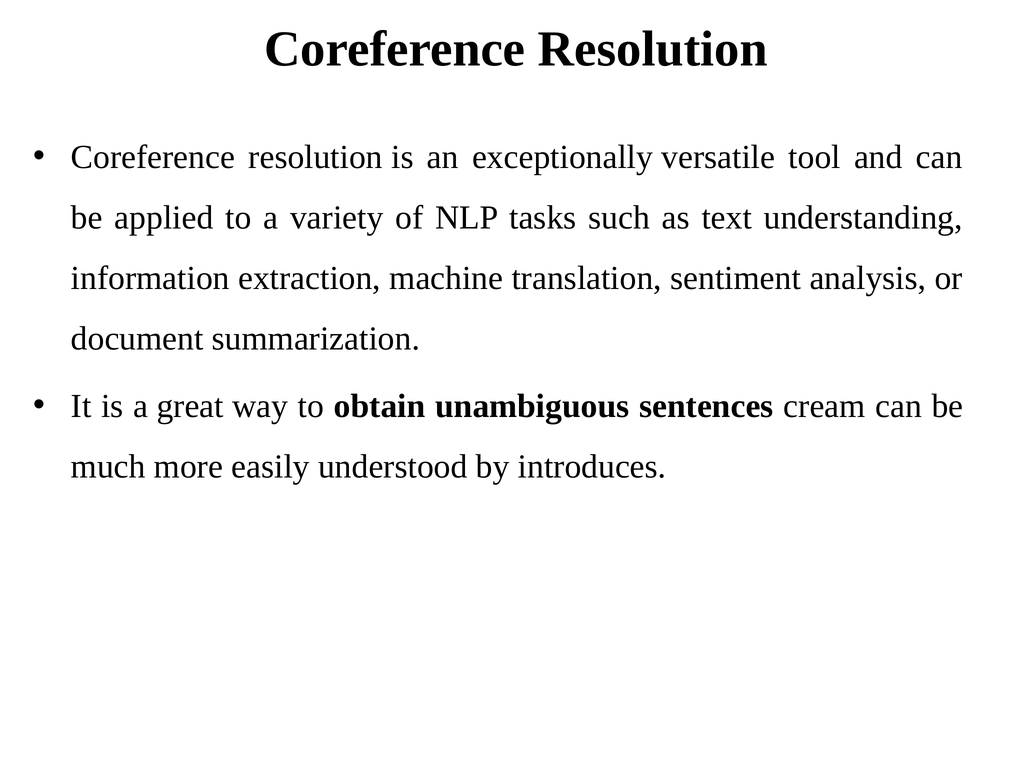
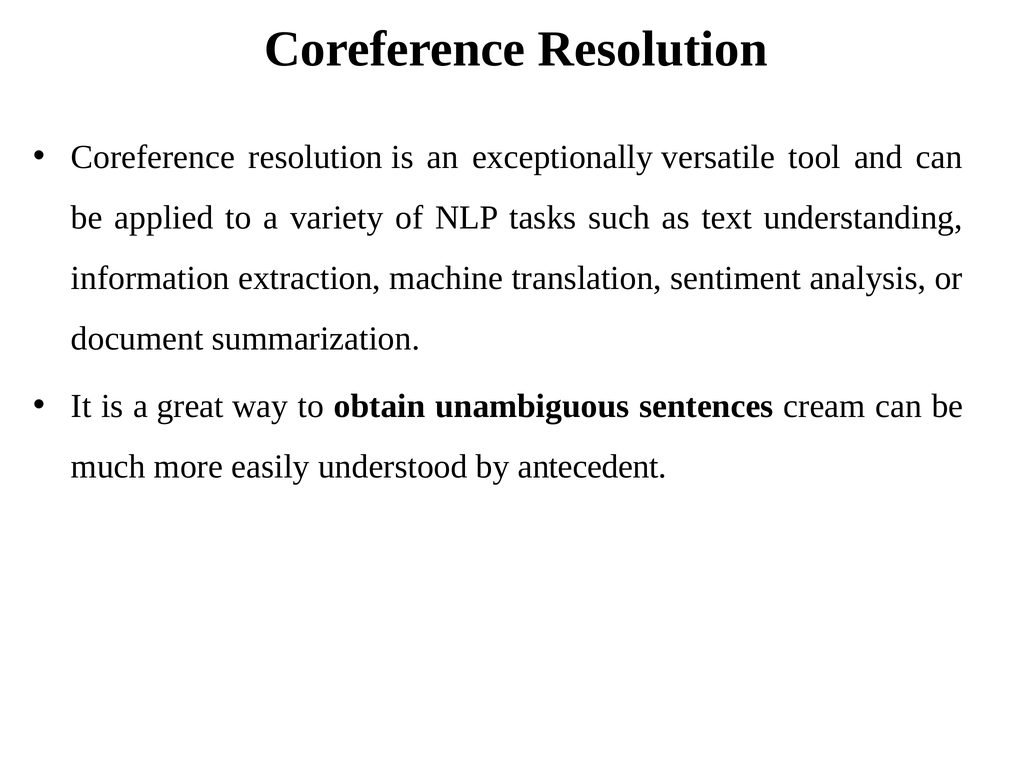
introduces: introduces -> antecedent (592, 466)
